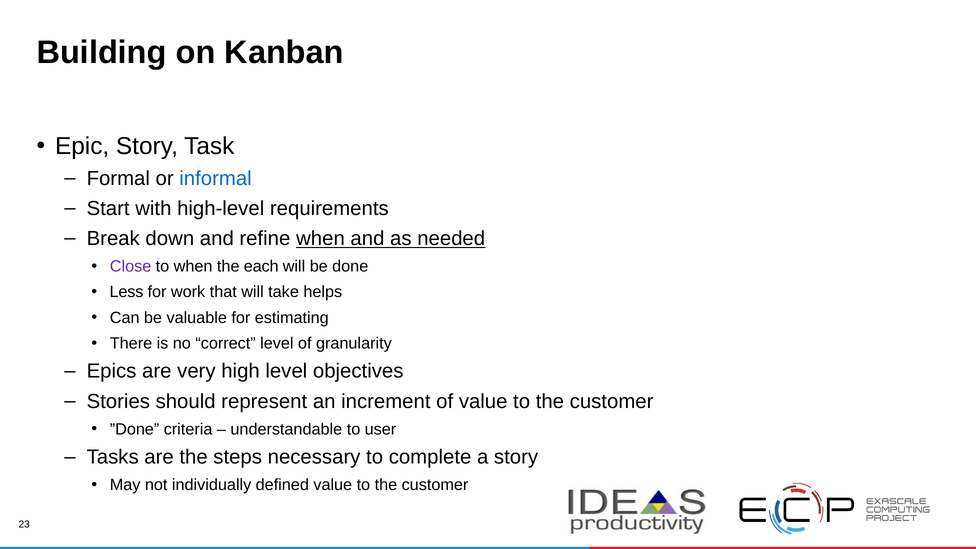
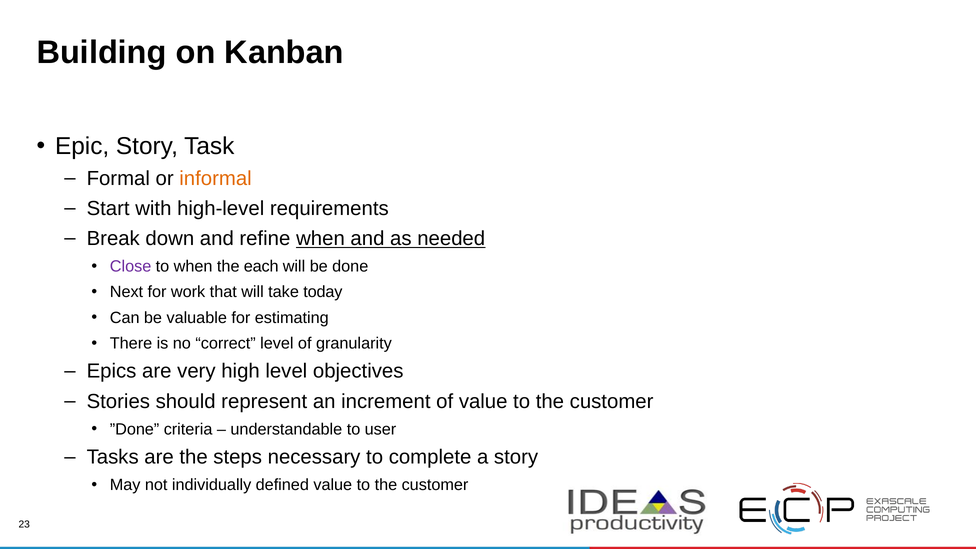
informal colour: blue -> orange (216, 178)
Less: Less -> Next (126, 292)
helps: helps -> today (323, 292)
